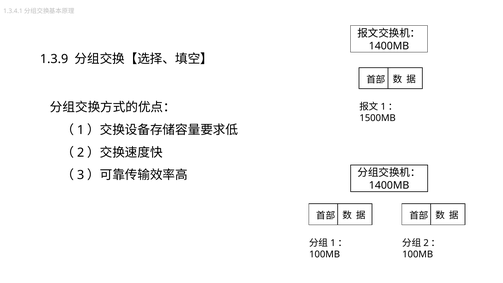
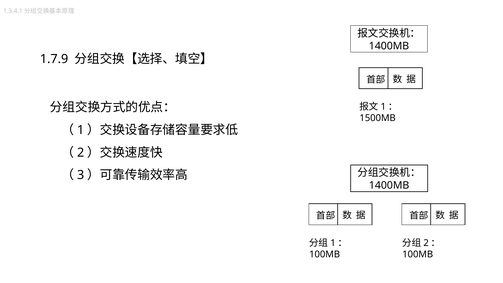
1.3.9: 1.3.9 -> 1.7.9 (54, 59)
